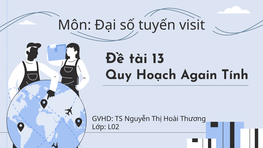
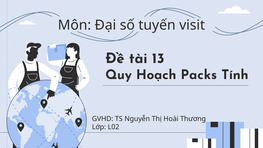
Again: Again -> Packs (199, 75)
